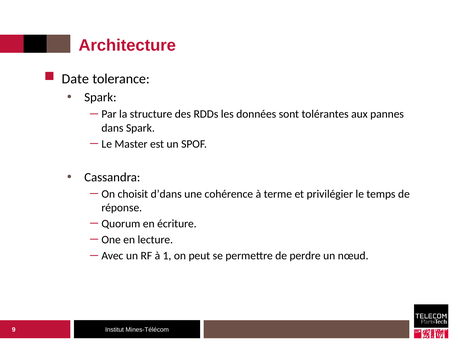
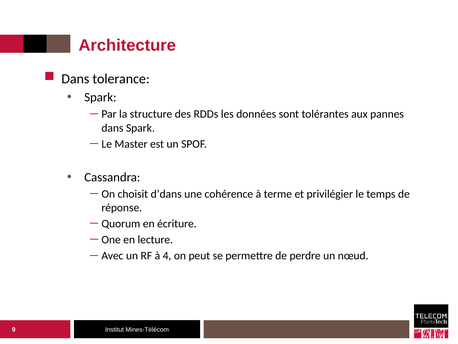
Date: Date -> Dans (75, 79)
1: 1 -> 4 (167, 255)
